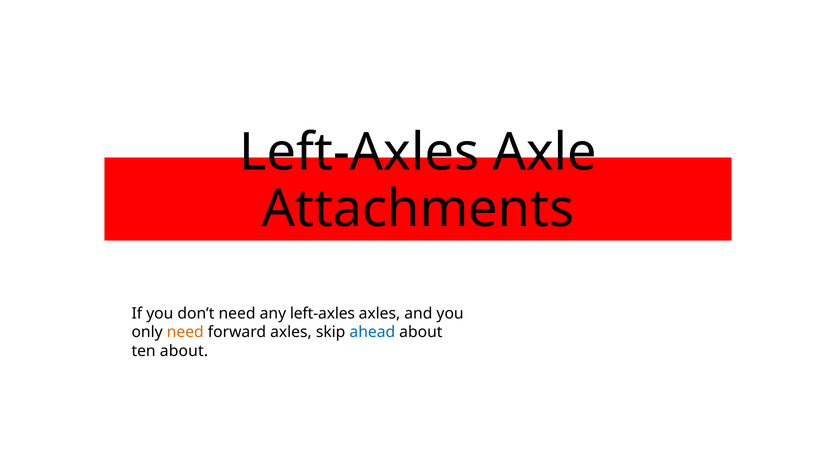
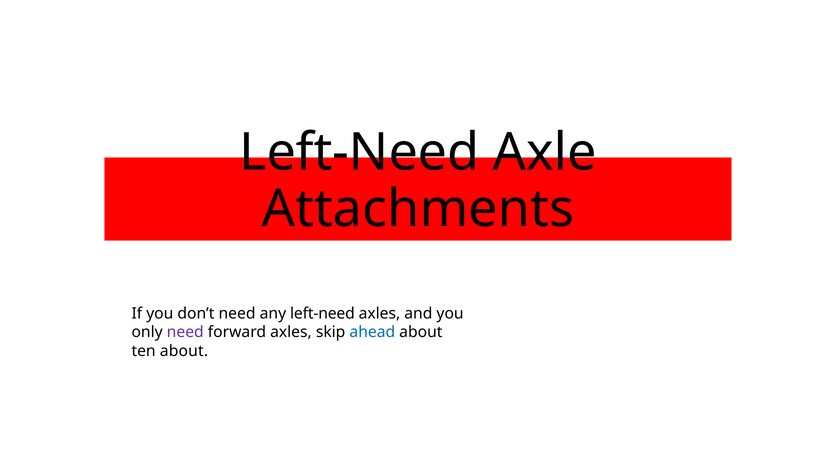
Left-Axles: Left-Axles -> Left-Need (359, 153)
any left-axles: left-axles -> left-need (322, 314)
need colour: orange -> purple (185, 332)
